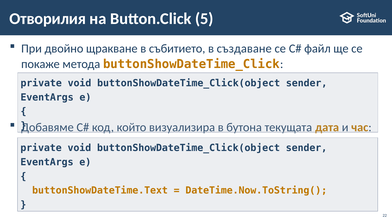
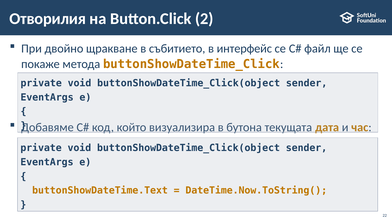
5: 5 -> 2 (204, 19)
създаване: създаване -> интерфейс (244, 49)
